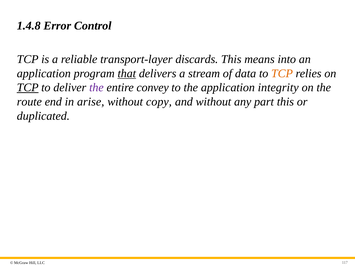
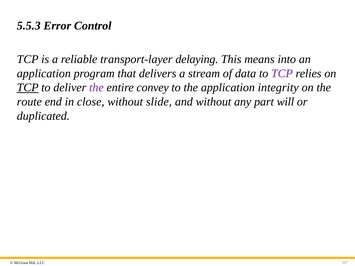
1.4.8: 1.4.8 -> 5.5.3 (29, 26)
discards: discards -> delaying (197, 59)
that underline: present -> none (127, 73)
TCP colour: orange -> purple (282, 73)
arise: arise -> close (91, 102)
copy: copy -> slide (159, 102)
part this: this -> will (285, 102)
